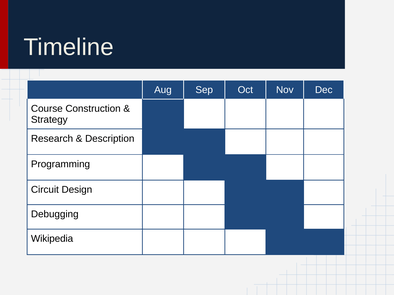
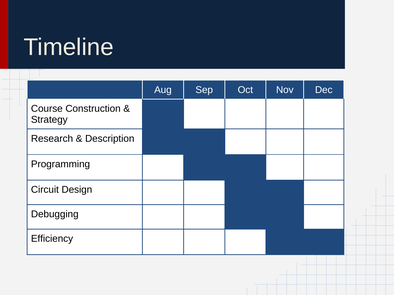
Wikipedia: Wikipedia -> Efficiency (52, 239)
